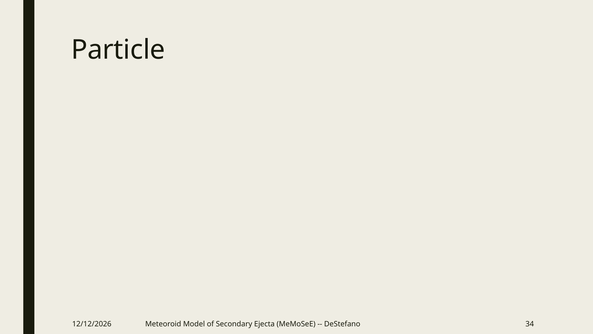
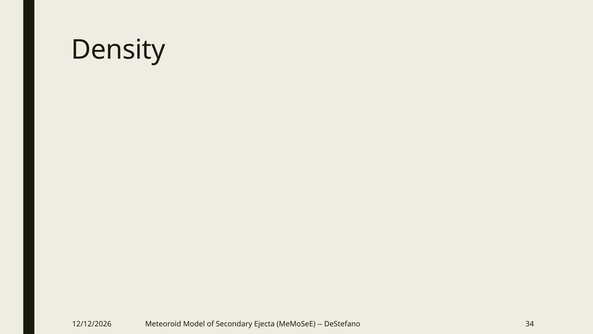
Particle: Particle -> Density (118, 50)
